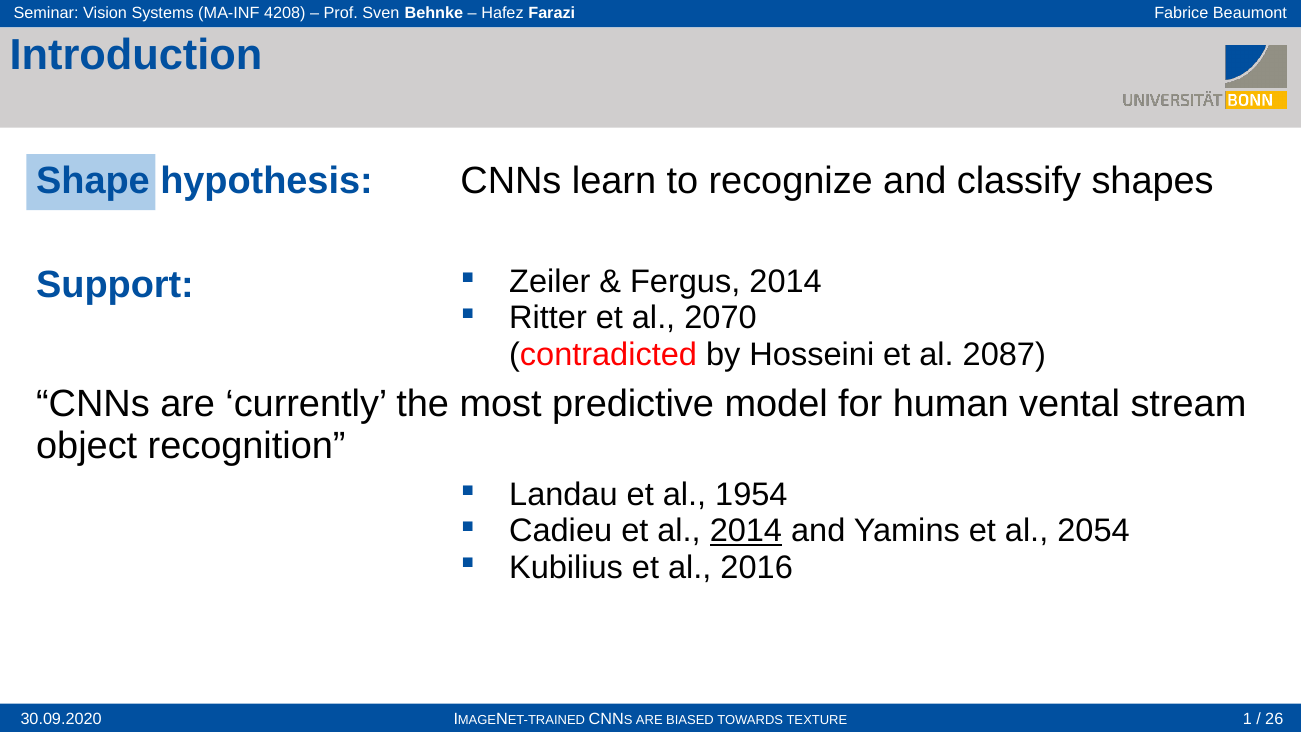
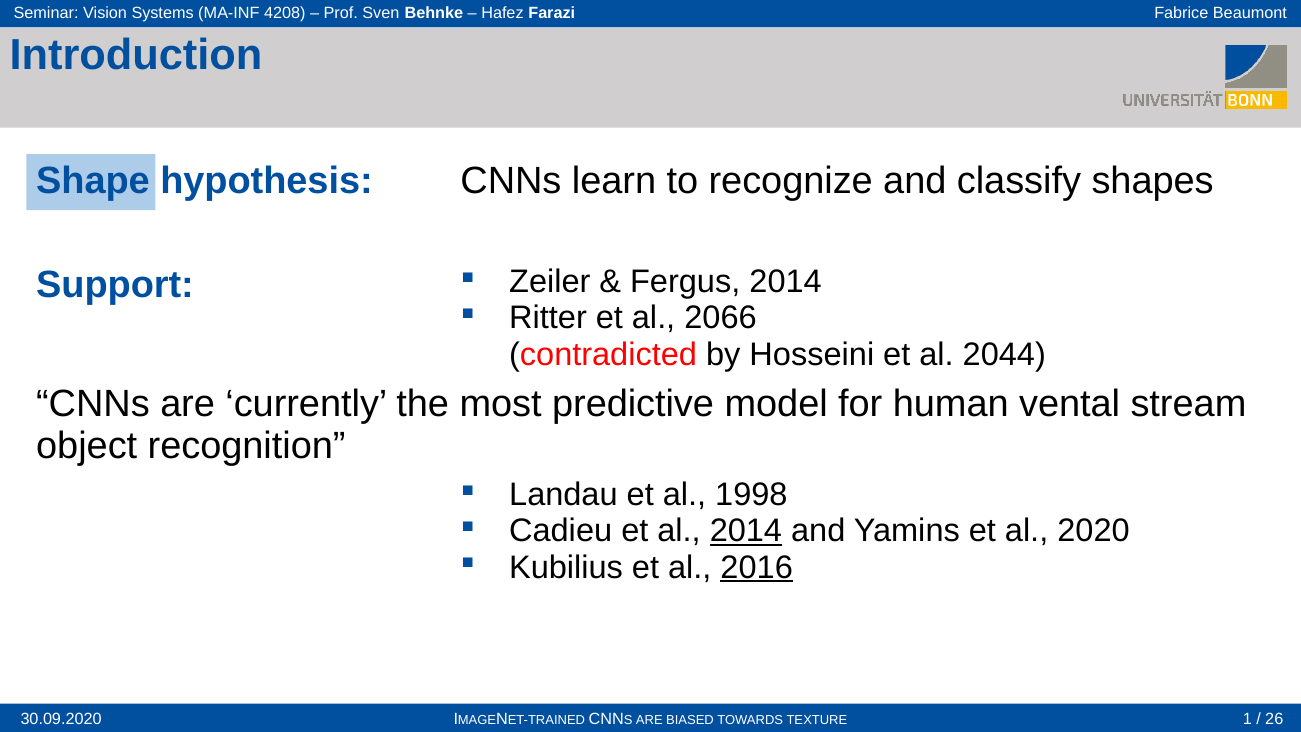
2070: 2070 -> 2066 (721, 318)
2087: 2087 -> 2044 (1004, 354)
1954: 1954 -> 1998 (751, 495)
2054: 2054 -> 2020 (1094, 531)
2016 underline: none -> present (757, 567)
